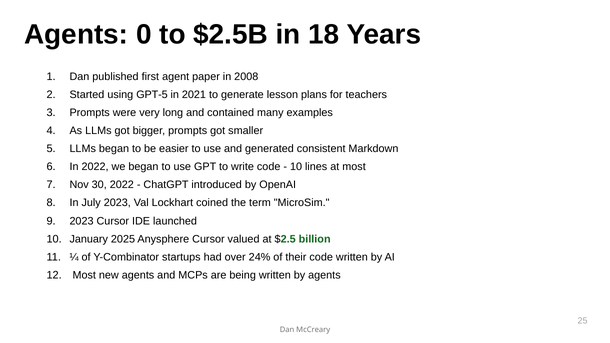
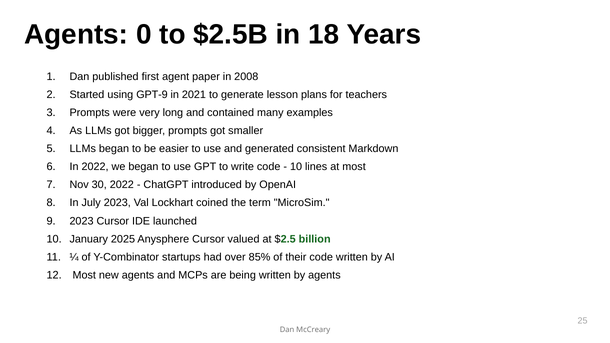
GPT-5: GPT-5 -> GPT-9 (152, 95)
24%: 24% -> 85% (260, 257)
